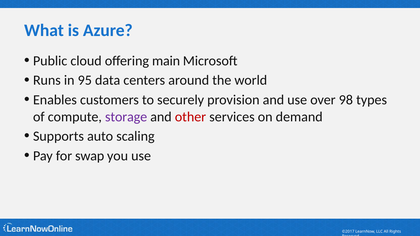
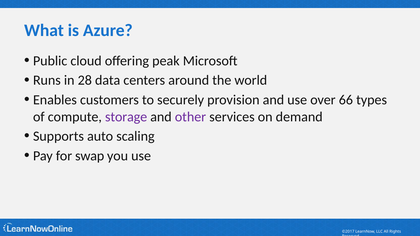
main: main -> peak (166, 61)
95: 95 -> 28 (85, 80)
98: 98 -> 66 (346, 100)
other colour: red -> purple (190, 117)
